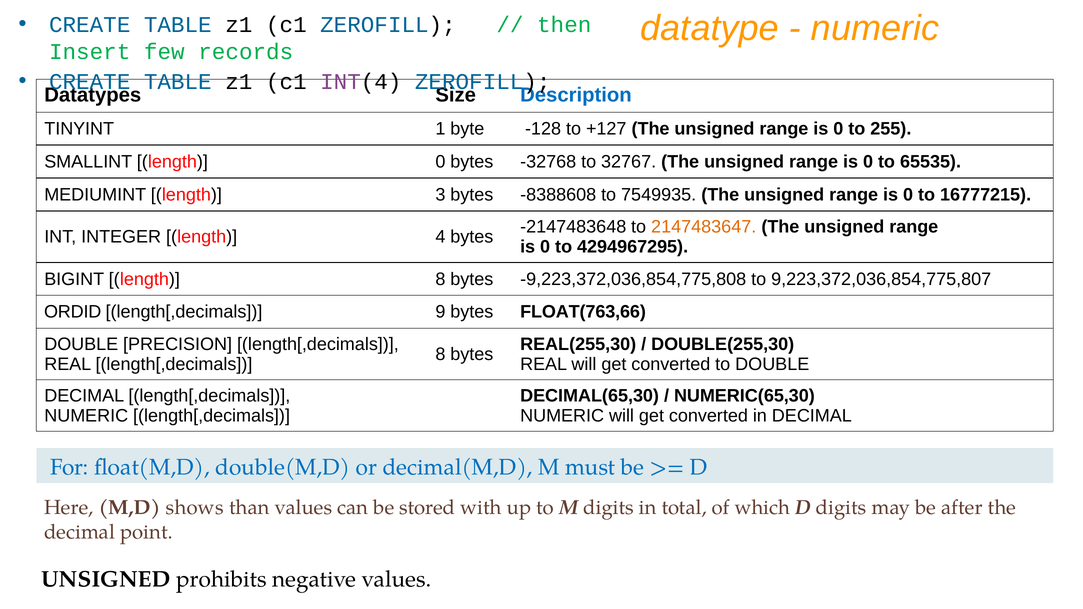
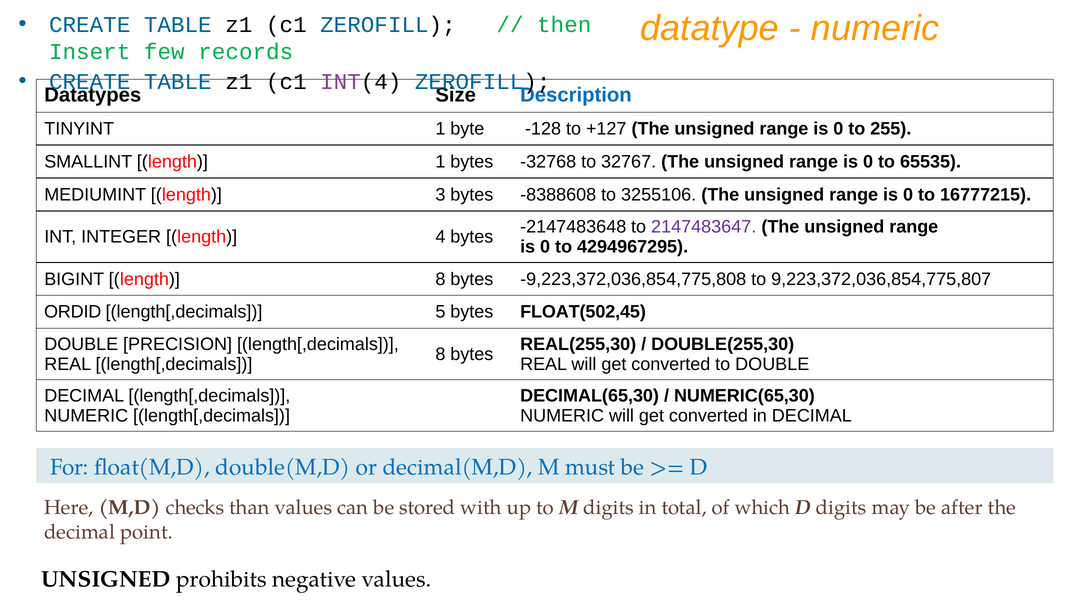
length 0: 0 -> 1 (440, 162)
7549935: 7549935 -> 3255106 (659, 195)
2147483647 colour: orange -> purple (704, 227)
9: 9 -> 5 (440, 312)
FLOAT(763,66: FLOAT(763,66 -> FLOAT(502,45 (583, 312)
shows: shows -> checks (195, 508)
